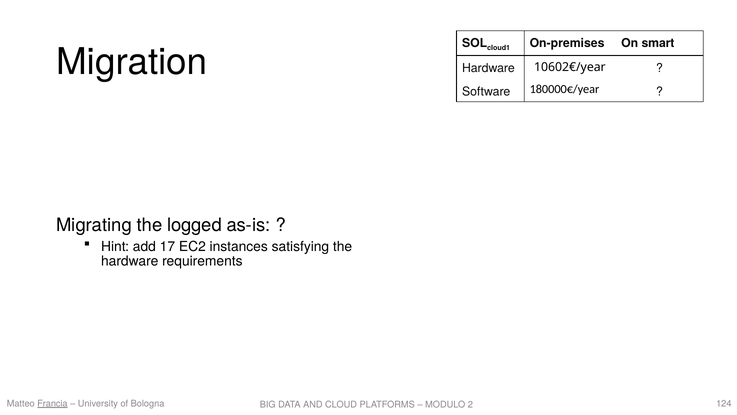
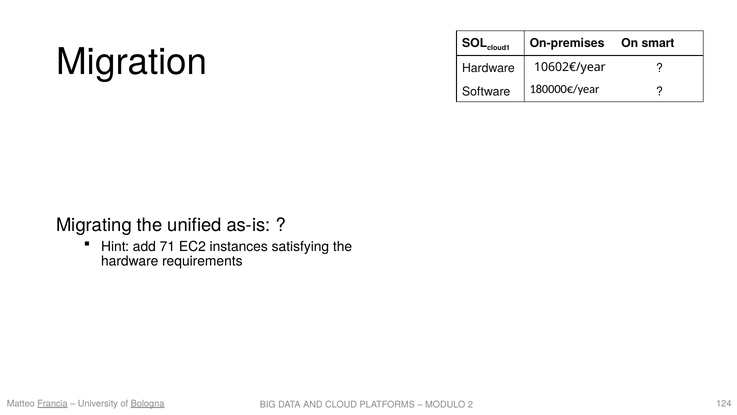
logged: logged -> unified (194, 225)
17: 17 -> 71 (167, 246)
Bologna underline: none -> present (148, 403)
